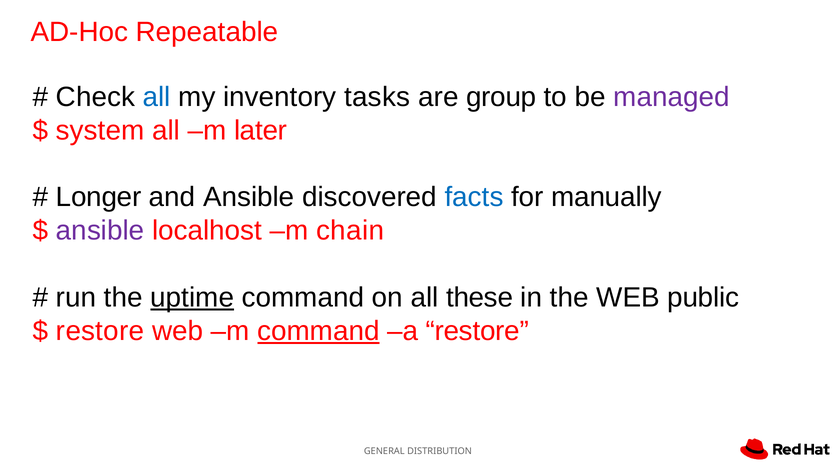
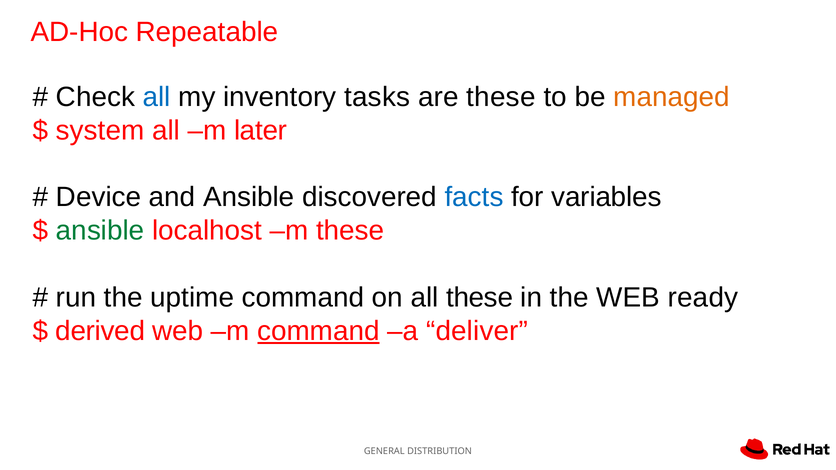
are group: group -> these (501, 97)
managed colour: purple -> orange (671, 97)
Longer: Longer -> Device (99, 197)
manually: manually -> variables (606, 197)
ansible colour: purple -> green (100, 231)
m chain: chain -> these (350, 231)
uptime underline: present -> none (192, 298)
public: public -> ready (703, 298)
restore: restore -> derived (100, 331)
a restore: restore -> deliver (477, 331)
